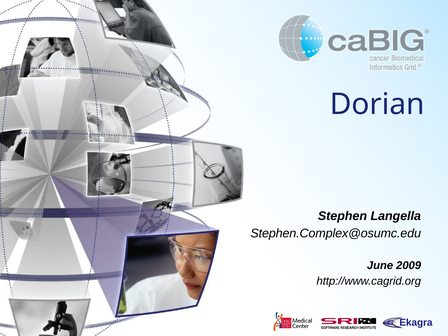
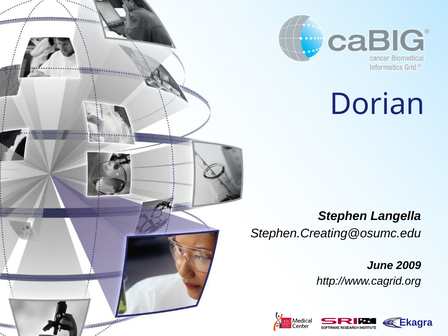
Stephen.Complex@osumc.edu: Stephen.Complex@osumc.edu -> Stephen.Creating@osumc.edu (336, 233)
